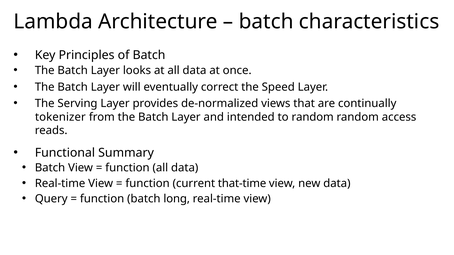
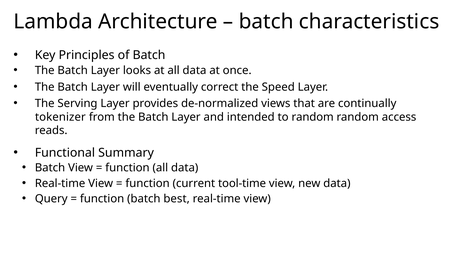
that-time: that-time -> tool-time (242, 184)
long: long -> best (177, 199)
